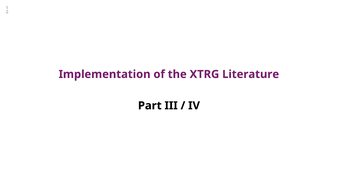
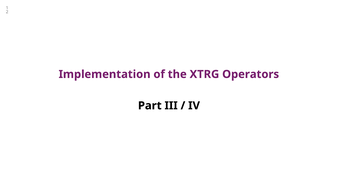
Literature: Literature -> Operators (251, 74)
